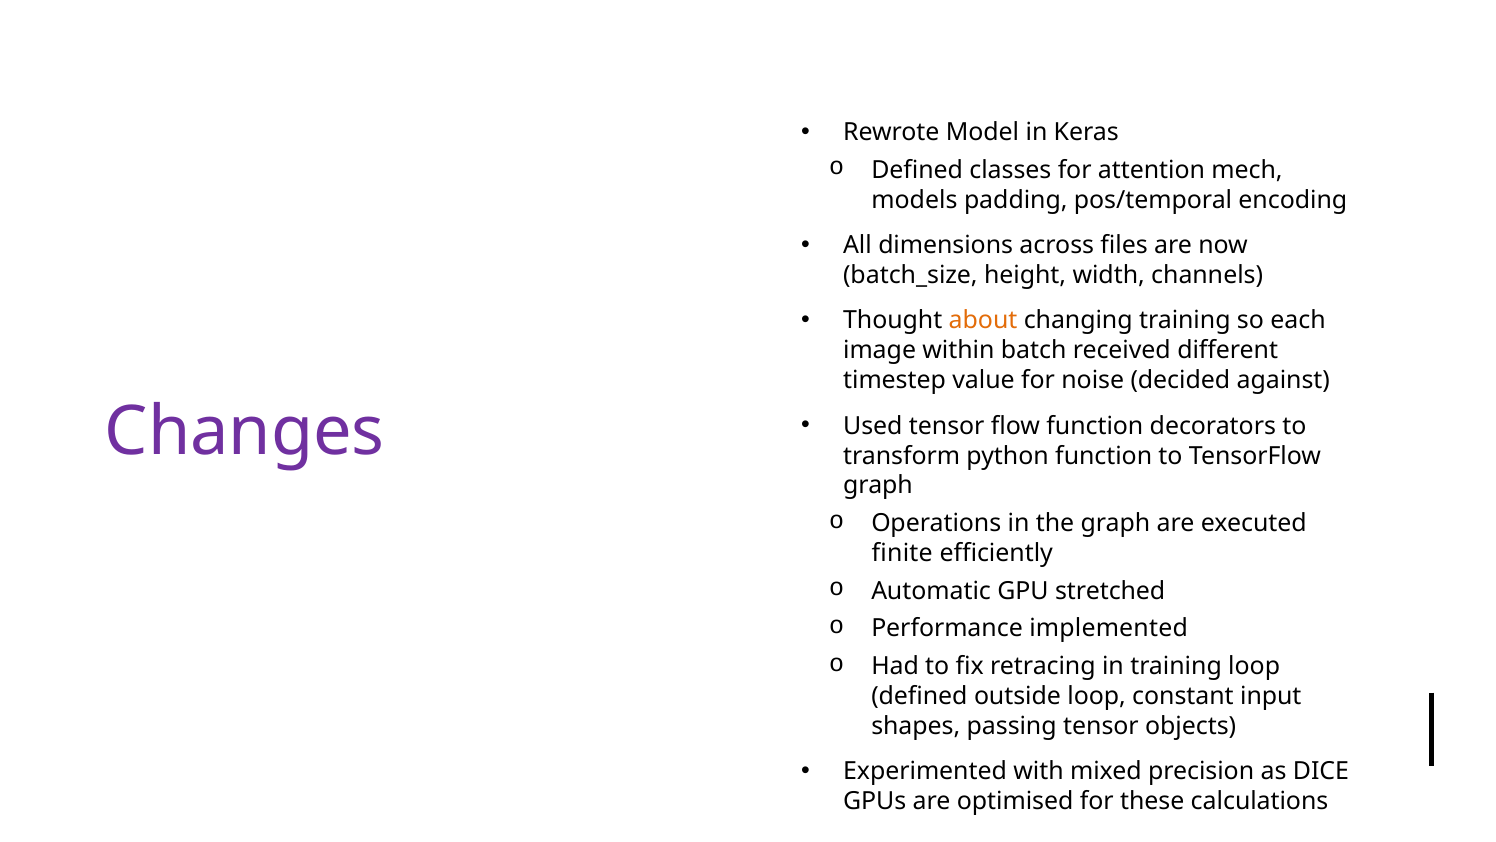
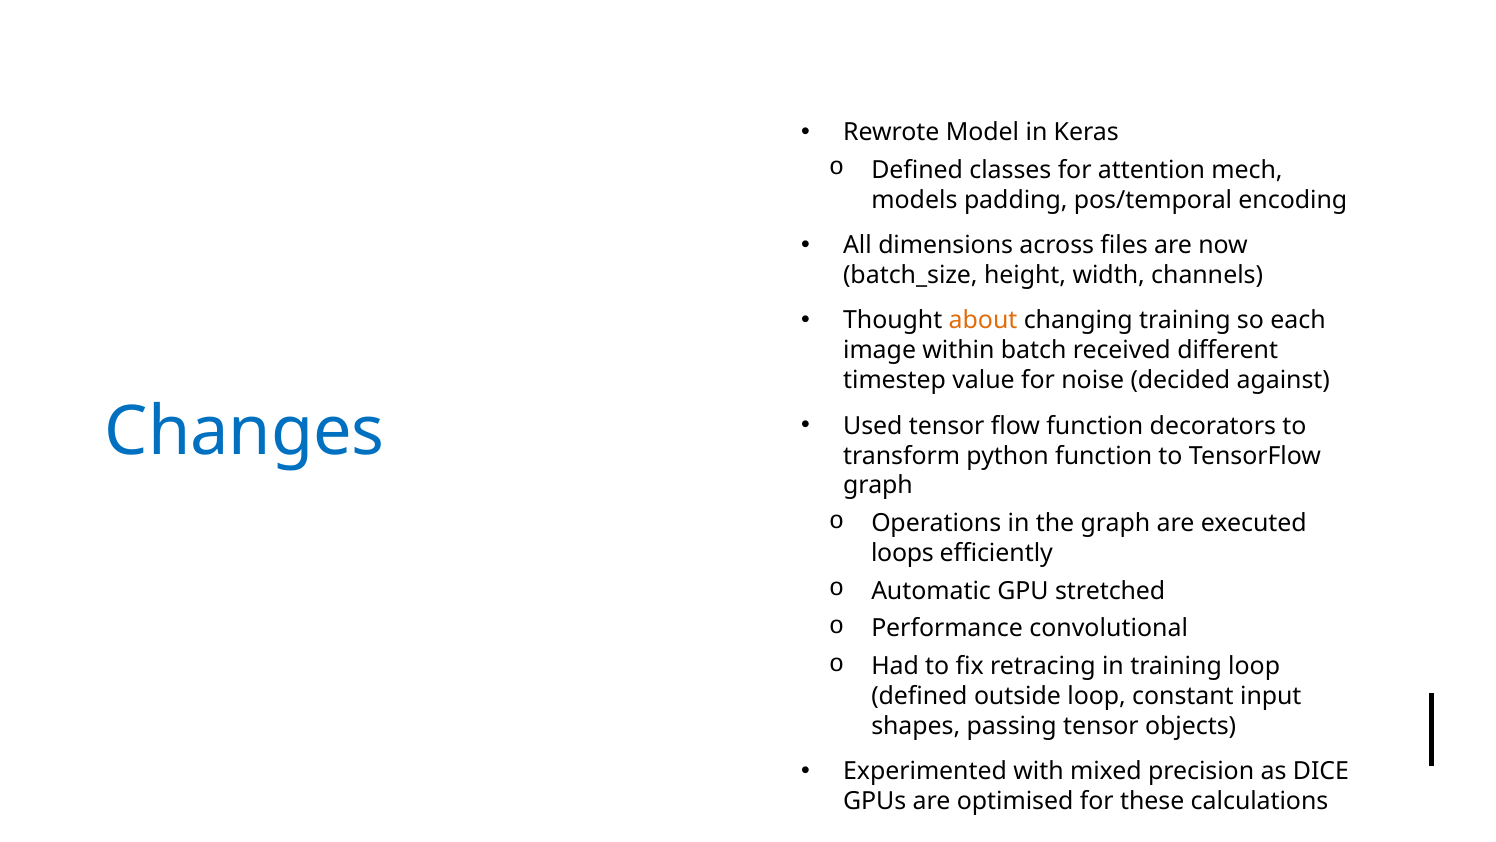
Changes colour: purple -> blue (245, 431)
finite: finite -> loops (902, 553)
implemented: implemented -> convolutional (1109, 628)
